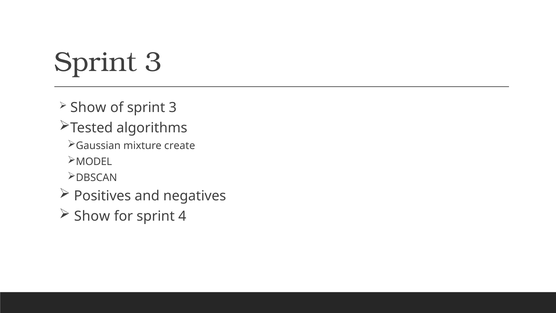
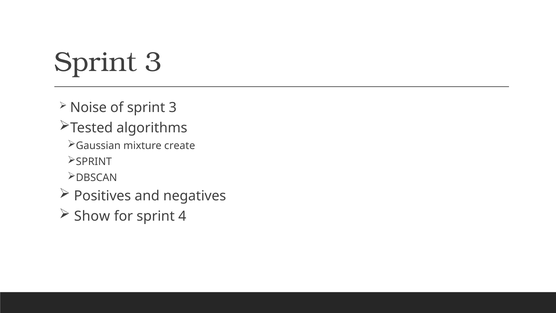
Show: Show -> Noise (88, 108)
MODEL: MODEL -> SPRINT (94, 162)
